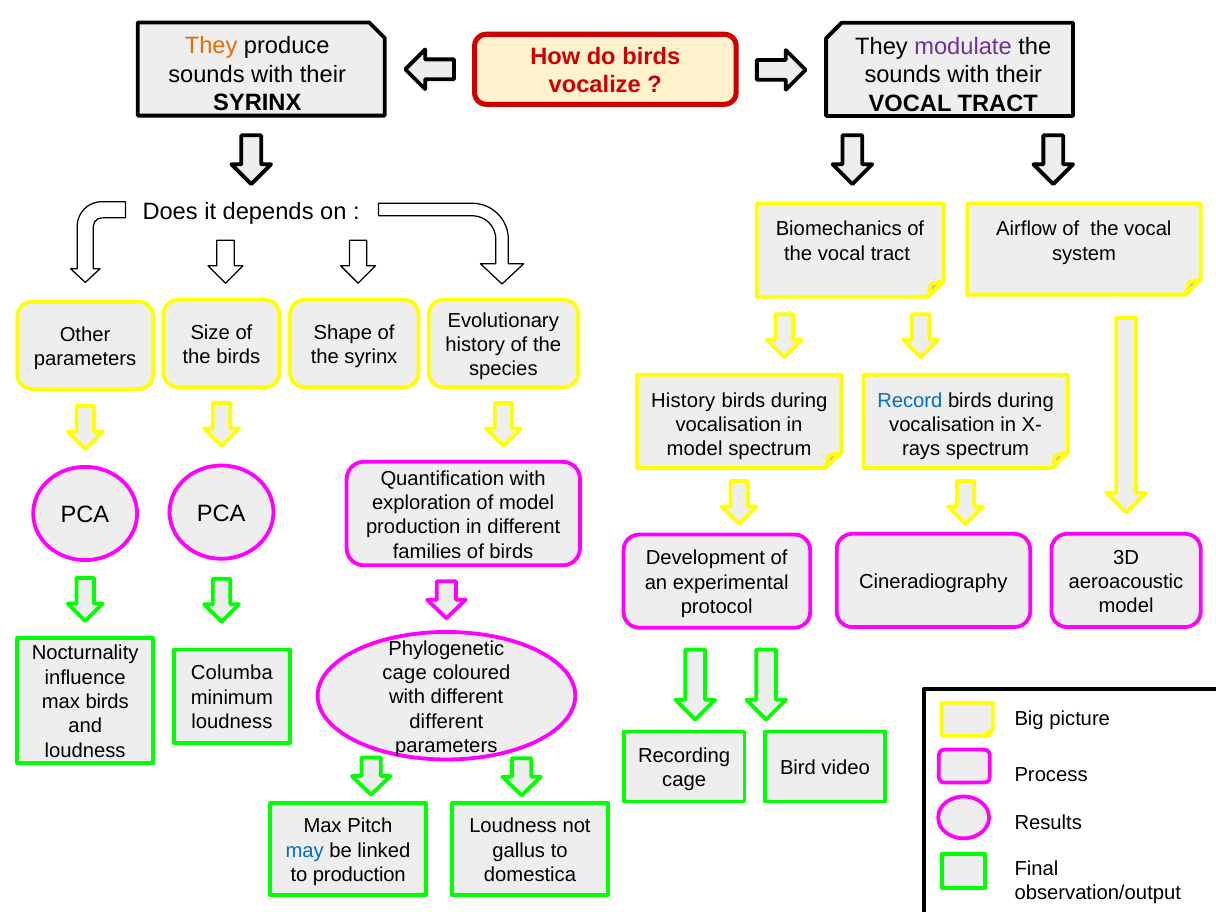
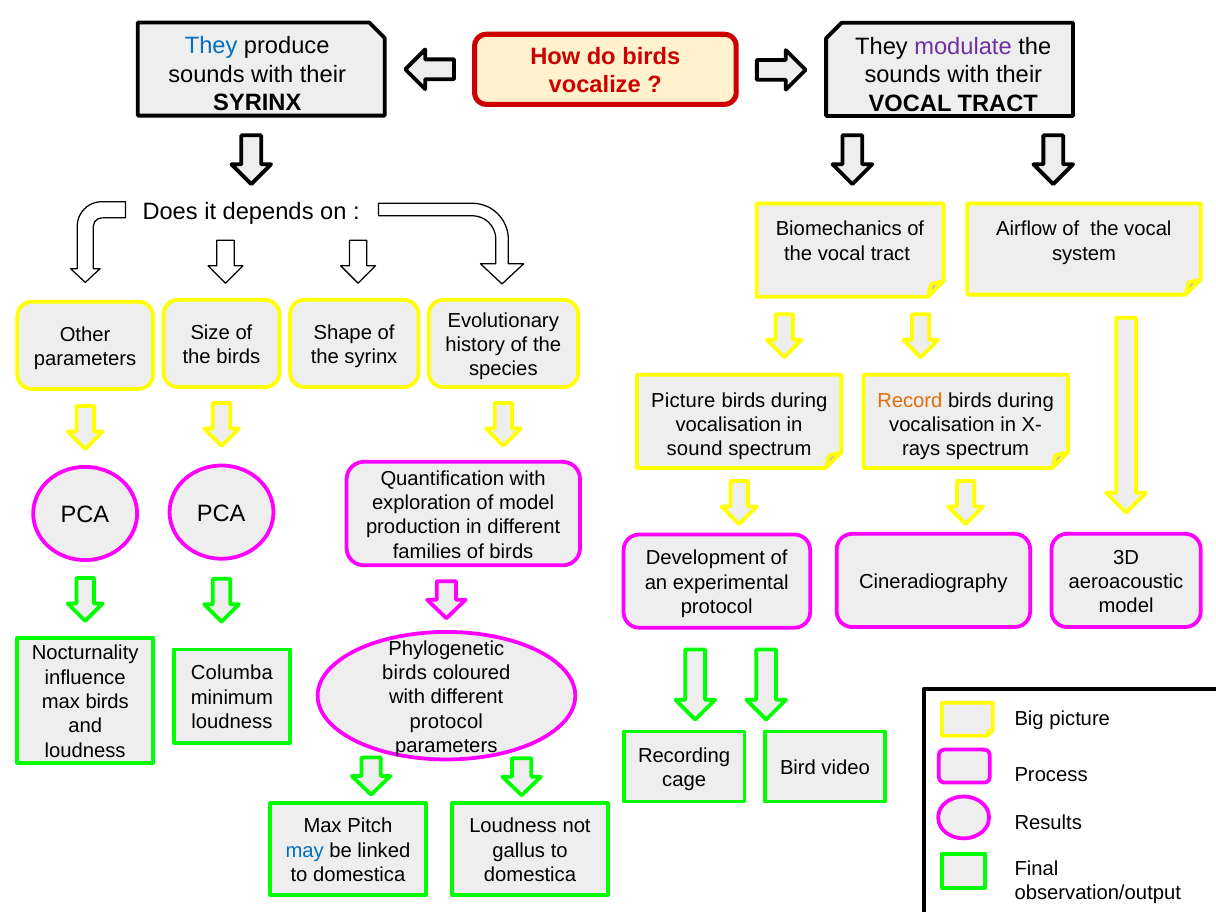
They colour: orange -> blue (211, 46)
History: History -> Picture (683, 400)
Record colour: blue -> orange (910, 400)
model: model -> sound (695, 449)
cage: cage -> birds (405, 673)
different: different -> protocol (446, 721)
production: production -> domestica (359, 875)
